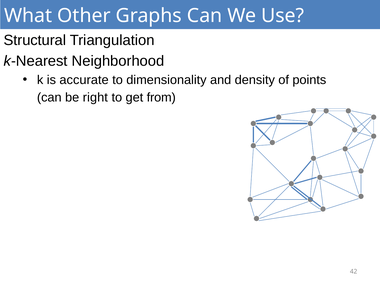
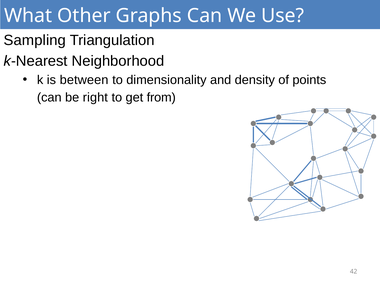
Structural: Structural -> Sampling (35, 40)
accurate: accurate -> between (84, 80)
